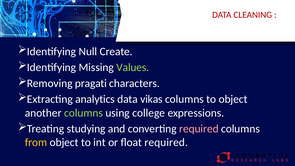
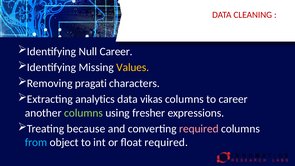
Null Create: Create -> Career (116, 51)
Values colour: light green -> yellow (133, 67)
to object: object -> career (233, 99)
college: college -> fresher (149, 113)
studying: studying -> because (86, 129)
from colour: yellow -> light blue (36, 142)
